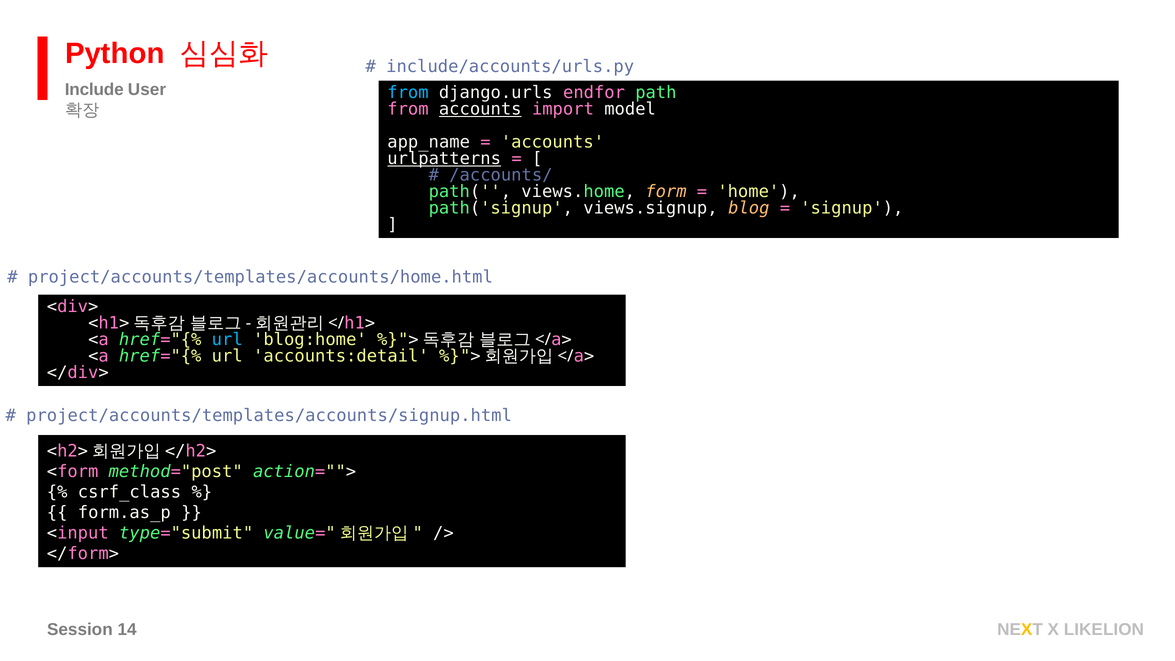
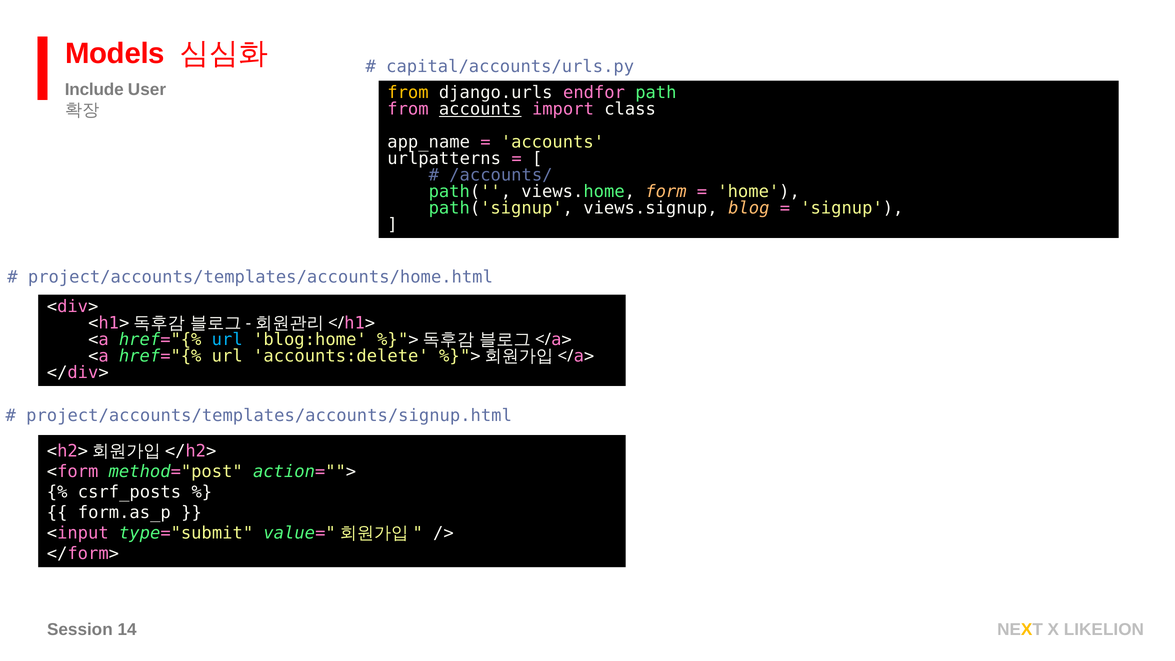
Python: Python -> Models (115, 53)
include/accounts/urls.py: include/accounts/urls.py -> capital/accounts/urls.py (510, 67)
from colour: light blue -> yellow (408, 92)
model: model -> class (630, 109)
urlpatterns underline: present -> none (444, 158)
accounts:detail: accounts:detail -> accounts:delete (341, 356)
csrf_class: csrf_class -> csrf_posts (129, 492)
